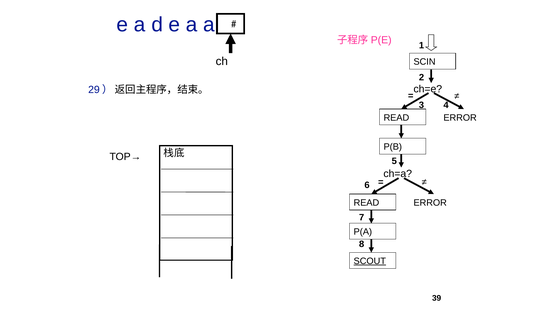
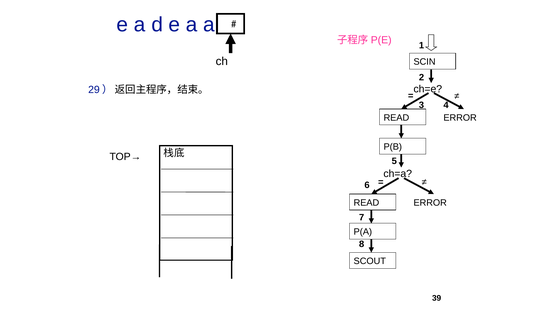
SCOUT underline: present -> none (370, 261)
